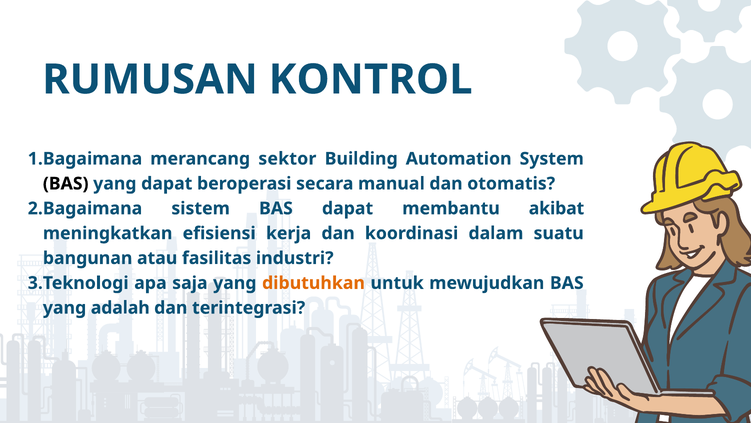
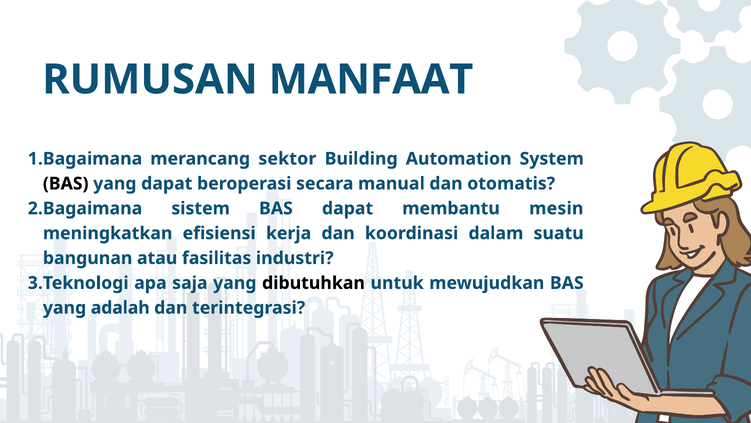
KONTROL: KONTROL -> MANFAAT (371, 80)
akibat: akibat -> mesin (556, 208)
dibutuhkan colour: orange -> black (313, 283)
